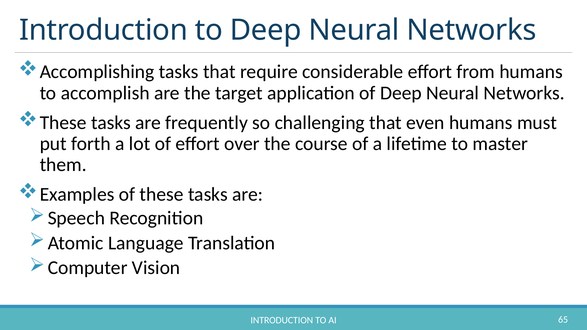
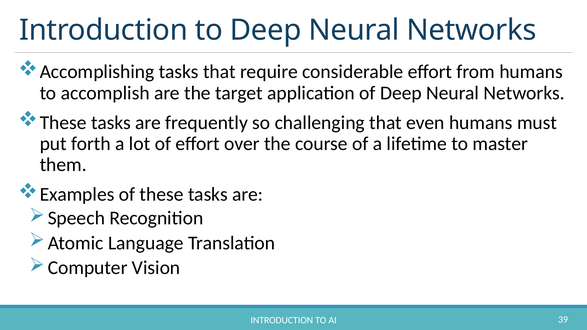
65: 65 -> 39 (563, 320)
